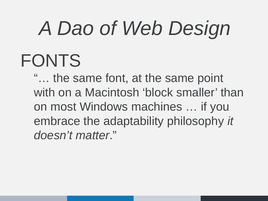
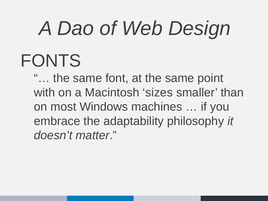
block: block -> sizes (158, 92)
